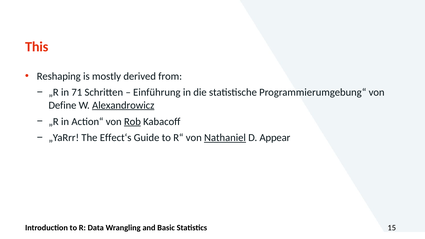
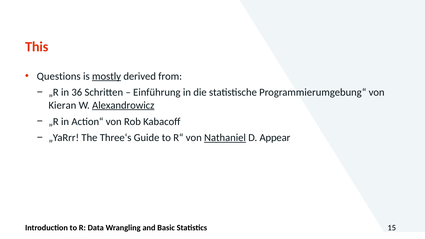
Reshaping: Reshaping -> Questions (59, 76)
mostly underline: none -> present (107, 76)
71: 71 -> 36 (77, 92)
Define: Define -> Kieran (62, 105)
Rob underline: present -> none (132, 122)
Effect‘s: Effect‘s -> Three‘s (116, 138)
